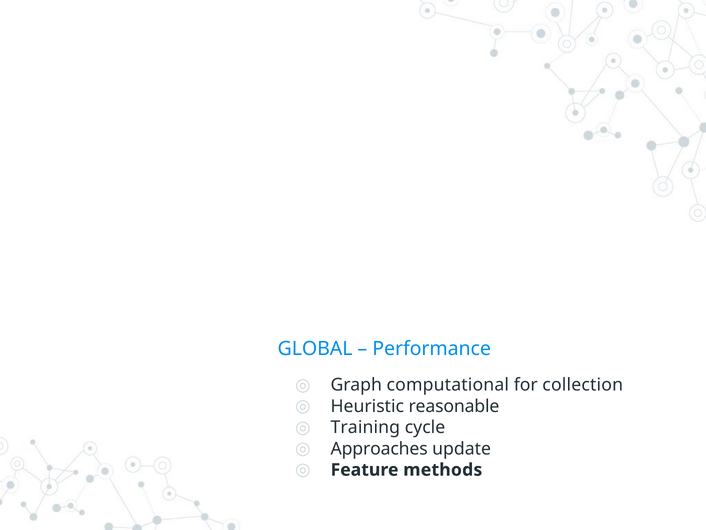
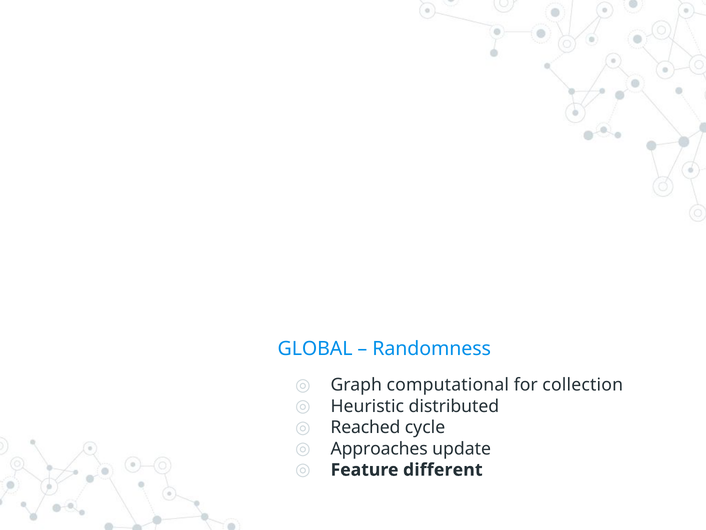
Performance: Performance -> Randomness (432, 348)
reasonable: reasonable -> distributed (454, 406)
Training: Training -> Reached (365, 427)
methods: methods -> different (443, 469)
